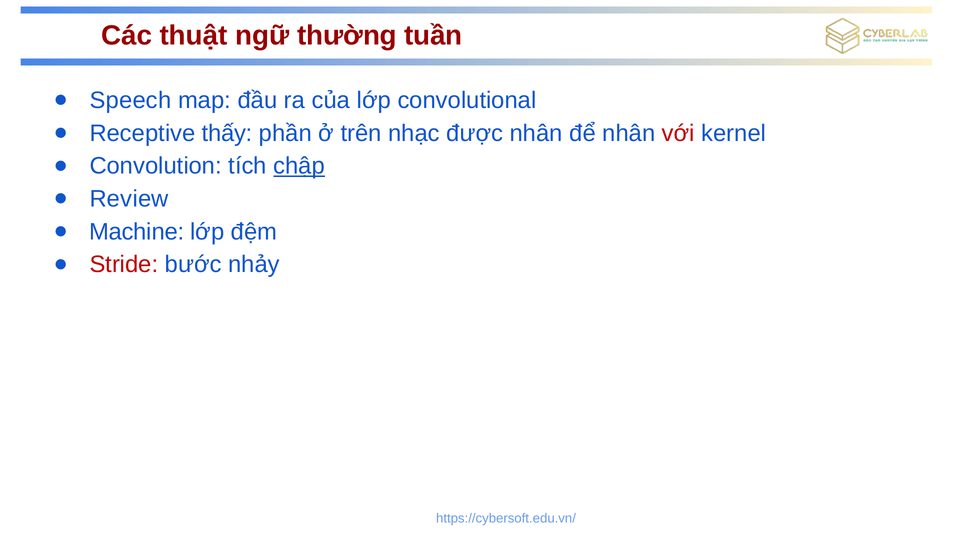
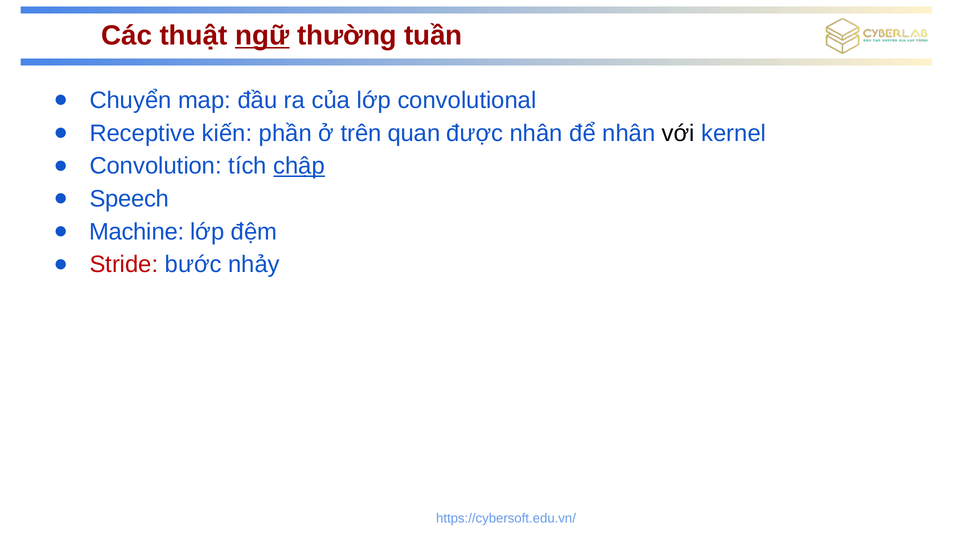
ngữ underline: none -> present (262, 36)
Speech: Speech -> Chuyển (131, 100)
thấy: thấy -> kiến (227, 133)
nhạc: nhạc -> quan (414, 133)
với colour: red -> black (678, 133)
Review: Review -> Speech (129, 199)
